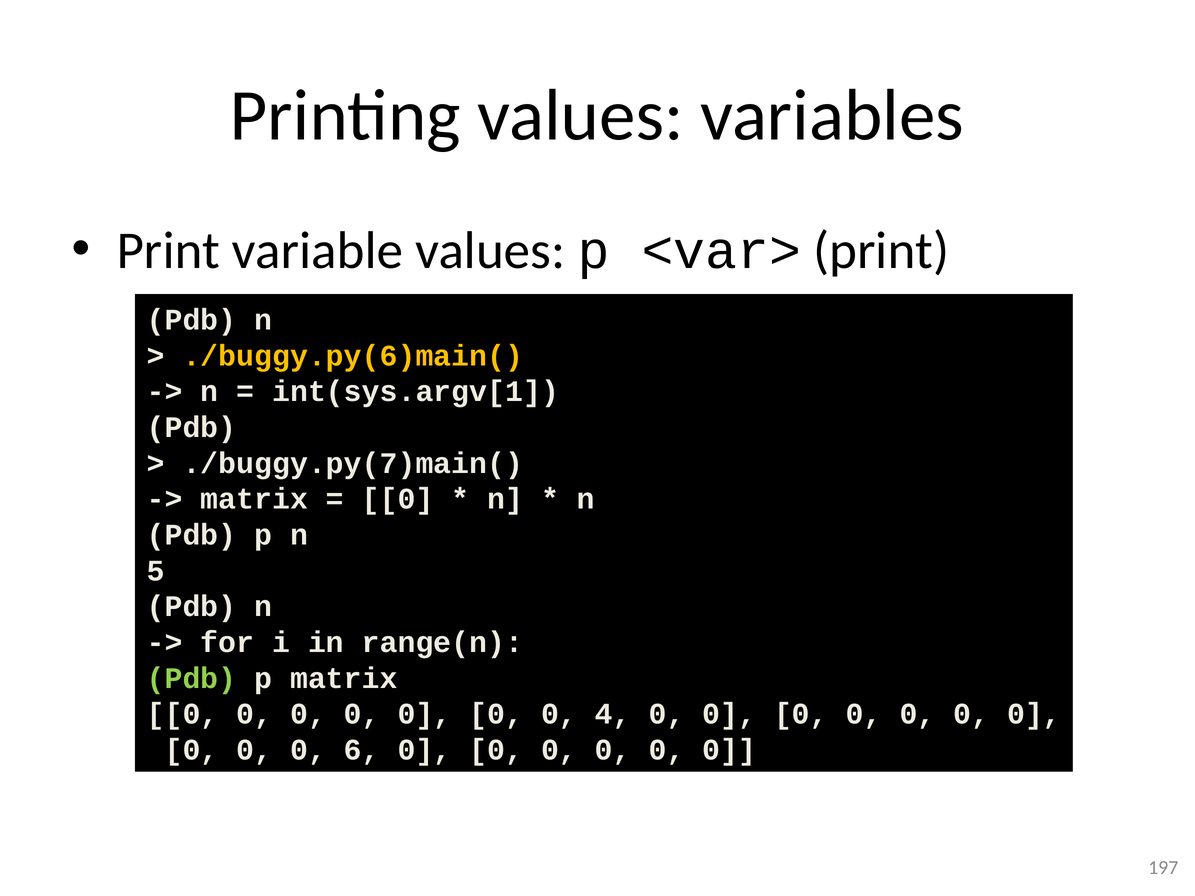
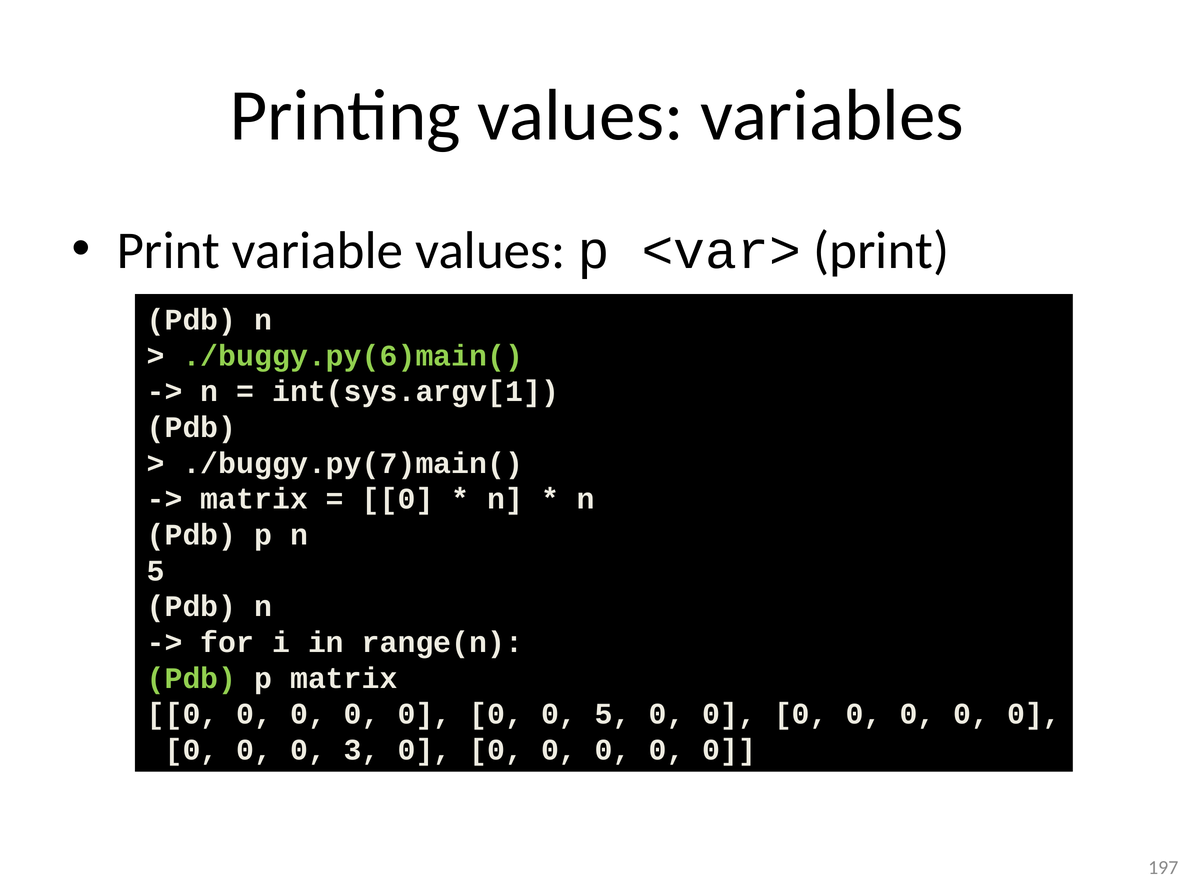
./buggy.py(6)main( colour: yellow -> light green (353, 356)
0 4: 4 -> 5 (613, 714)
6: 6 -> 3 (362, 750)
